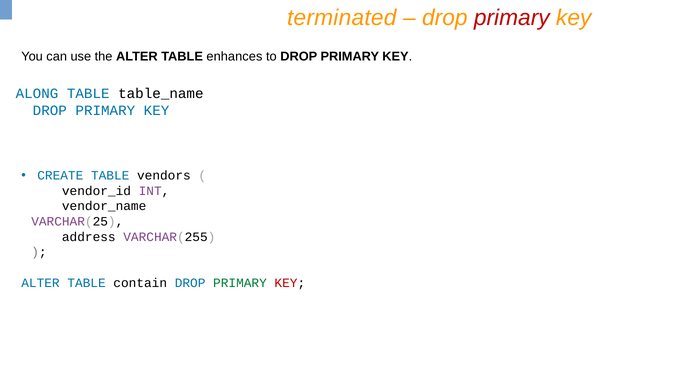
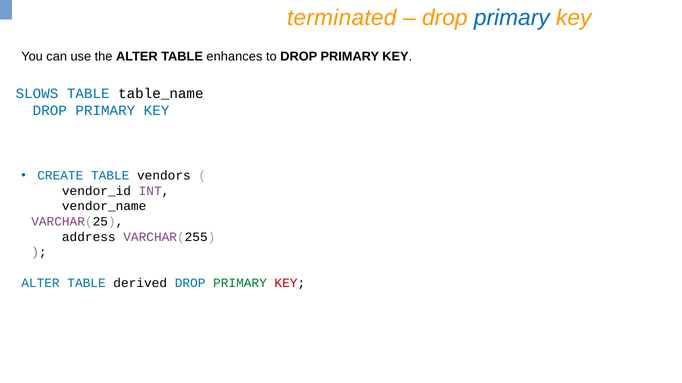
primary colour: red -> blue (512, 18)
ALONG: ALONG -> SLOWS (37, 94)
contain: contain -> derived (140, 283)
